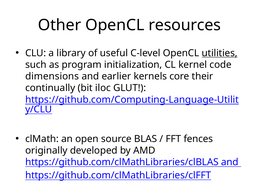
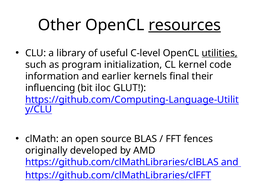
resources underline: none -> present (185, 25)
dimensions: dimensions -> information (52, 76)
core: core -> final (179, 76)
continually: continually -> influencing (50, 88)
